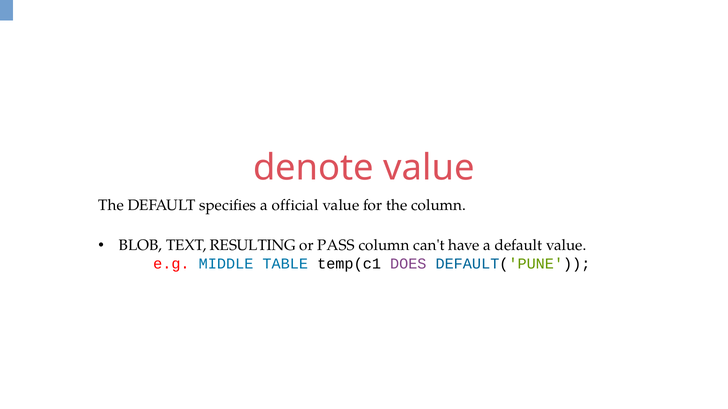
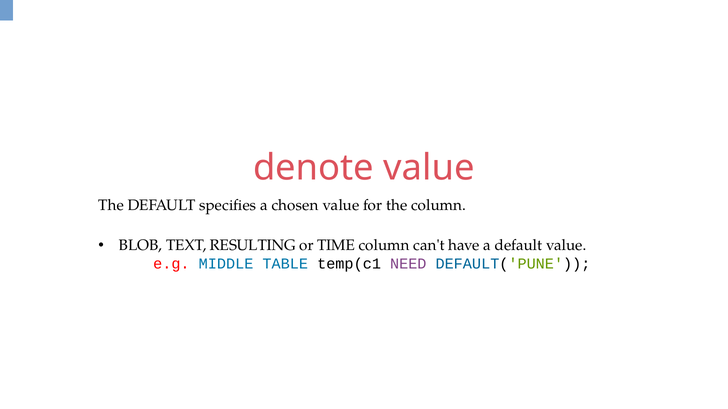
official: official -> chosen (295, 206)
PASS: PASS -> TIME (336, 246)
DOES: DOES -> NEED (408, 264)
